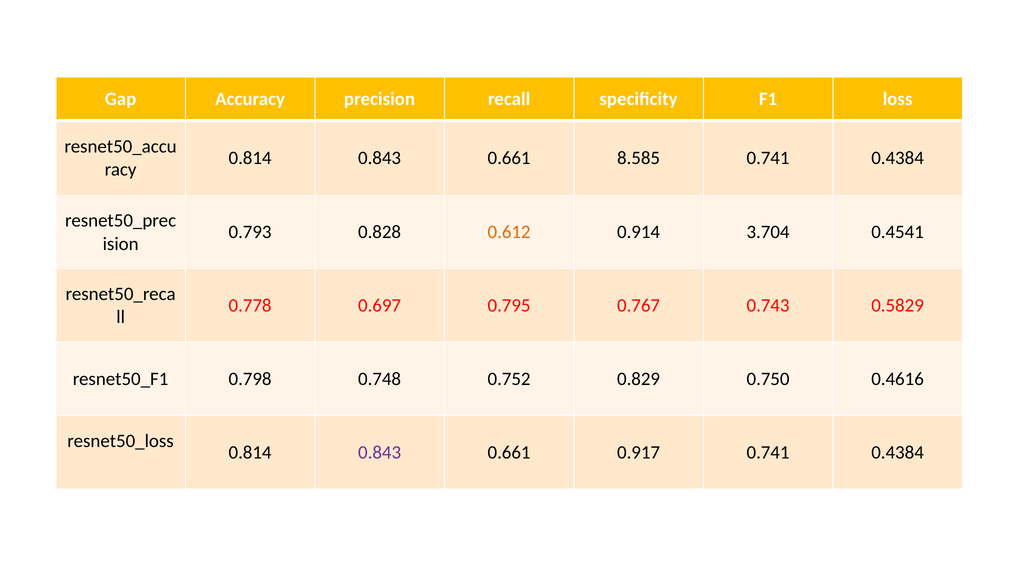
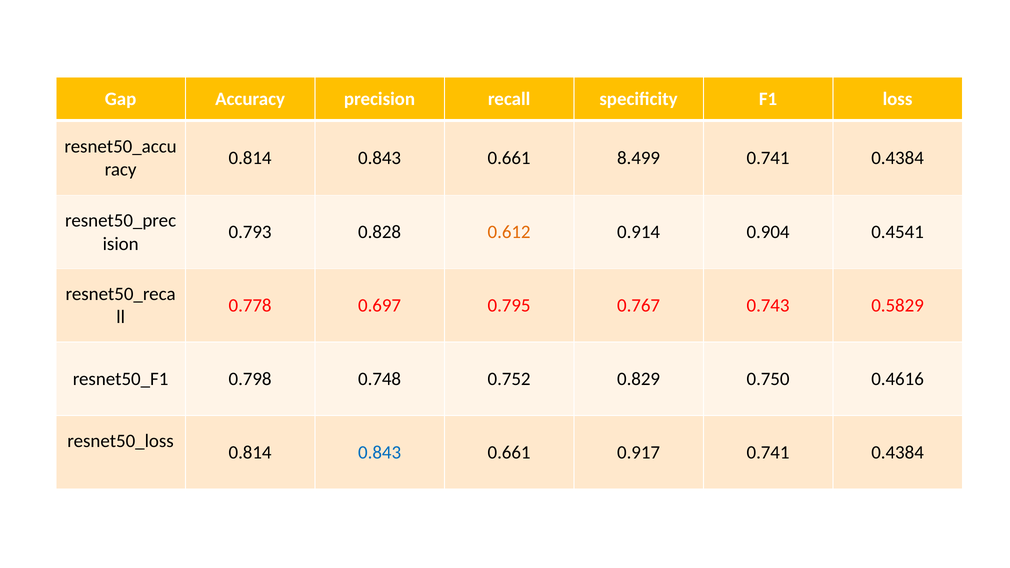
8.585: 8.585 -> 8.499 (639, 158)
3.704: 3.704 -> 0.904 (768, 232)
0.843 colour: purple -> blue (380, 453)
